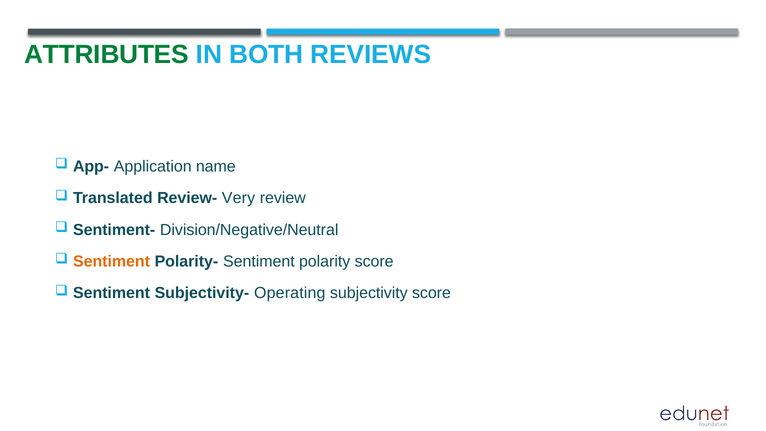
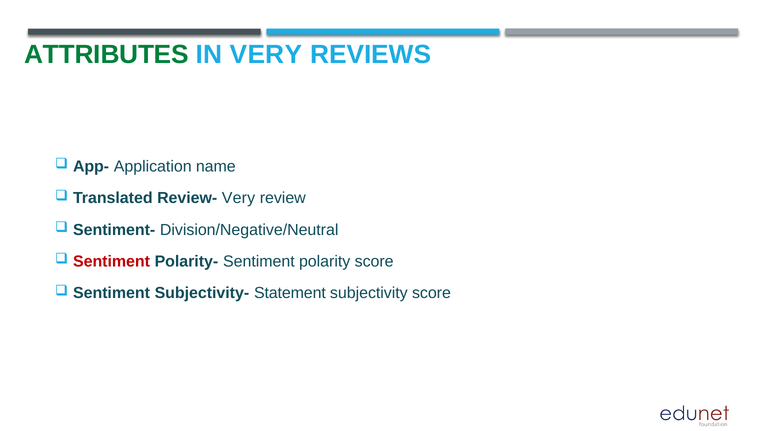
IN BOTH: BOTH -> VERY (266, 54)
Sentiment colour: orange -> red (112, 261)
Operating: Operating -> Statement (290, 293)
